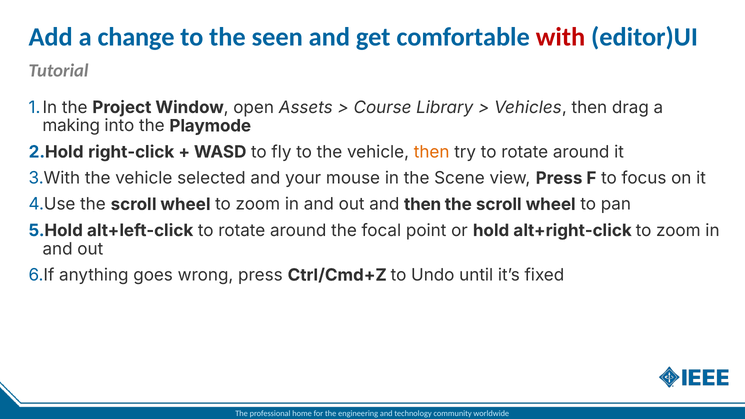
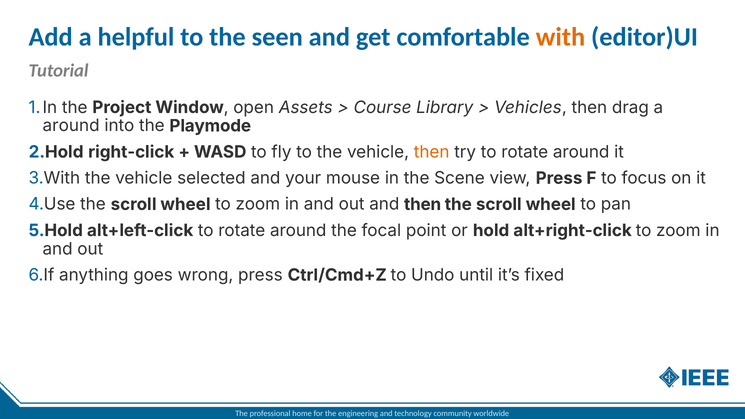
change: change -> helpful (136, 37)
with colour: red -> orange (560, 37)
making: making -> around (71, 126)
